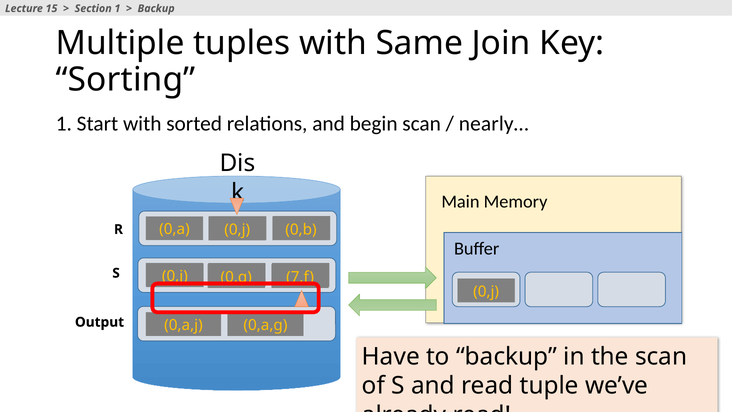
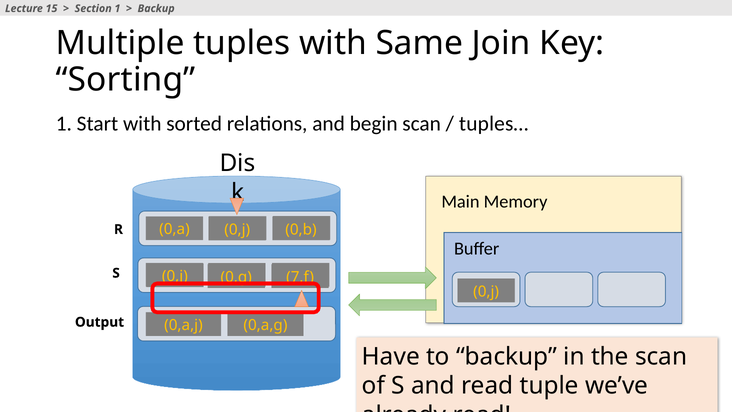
nearly…: nearly… -> tuples… (494, 124)
